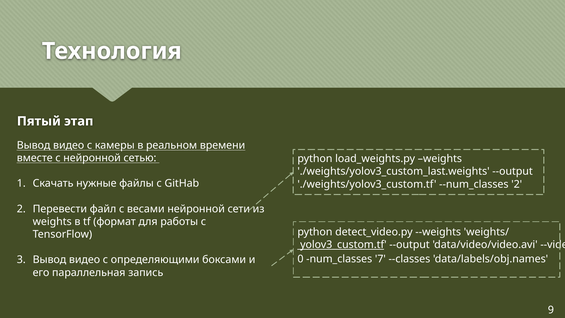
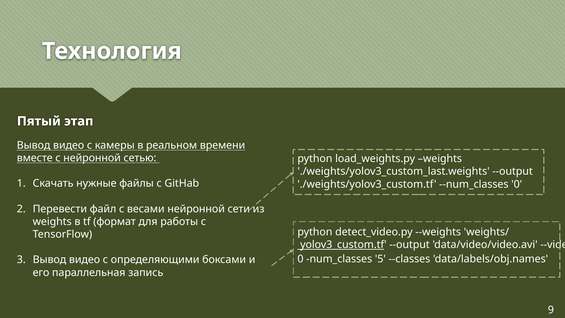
--num_classes 2: 2 -> 0 (517, 184)
7: 7 -> 5 (380, 259)
